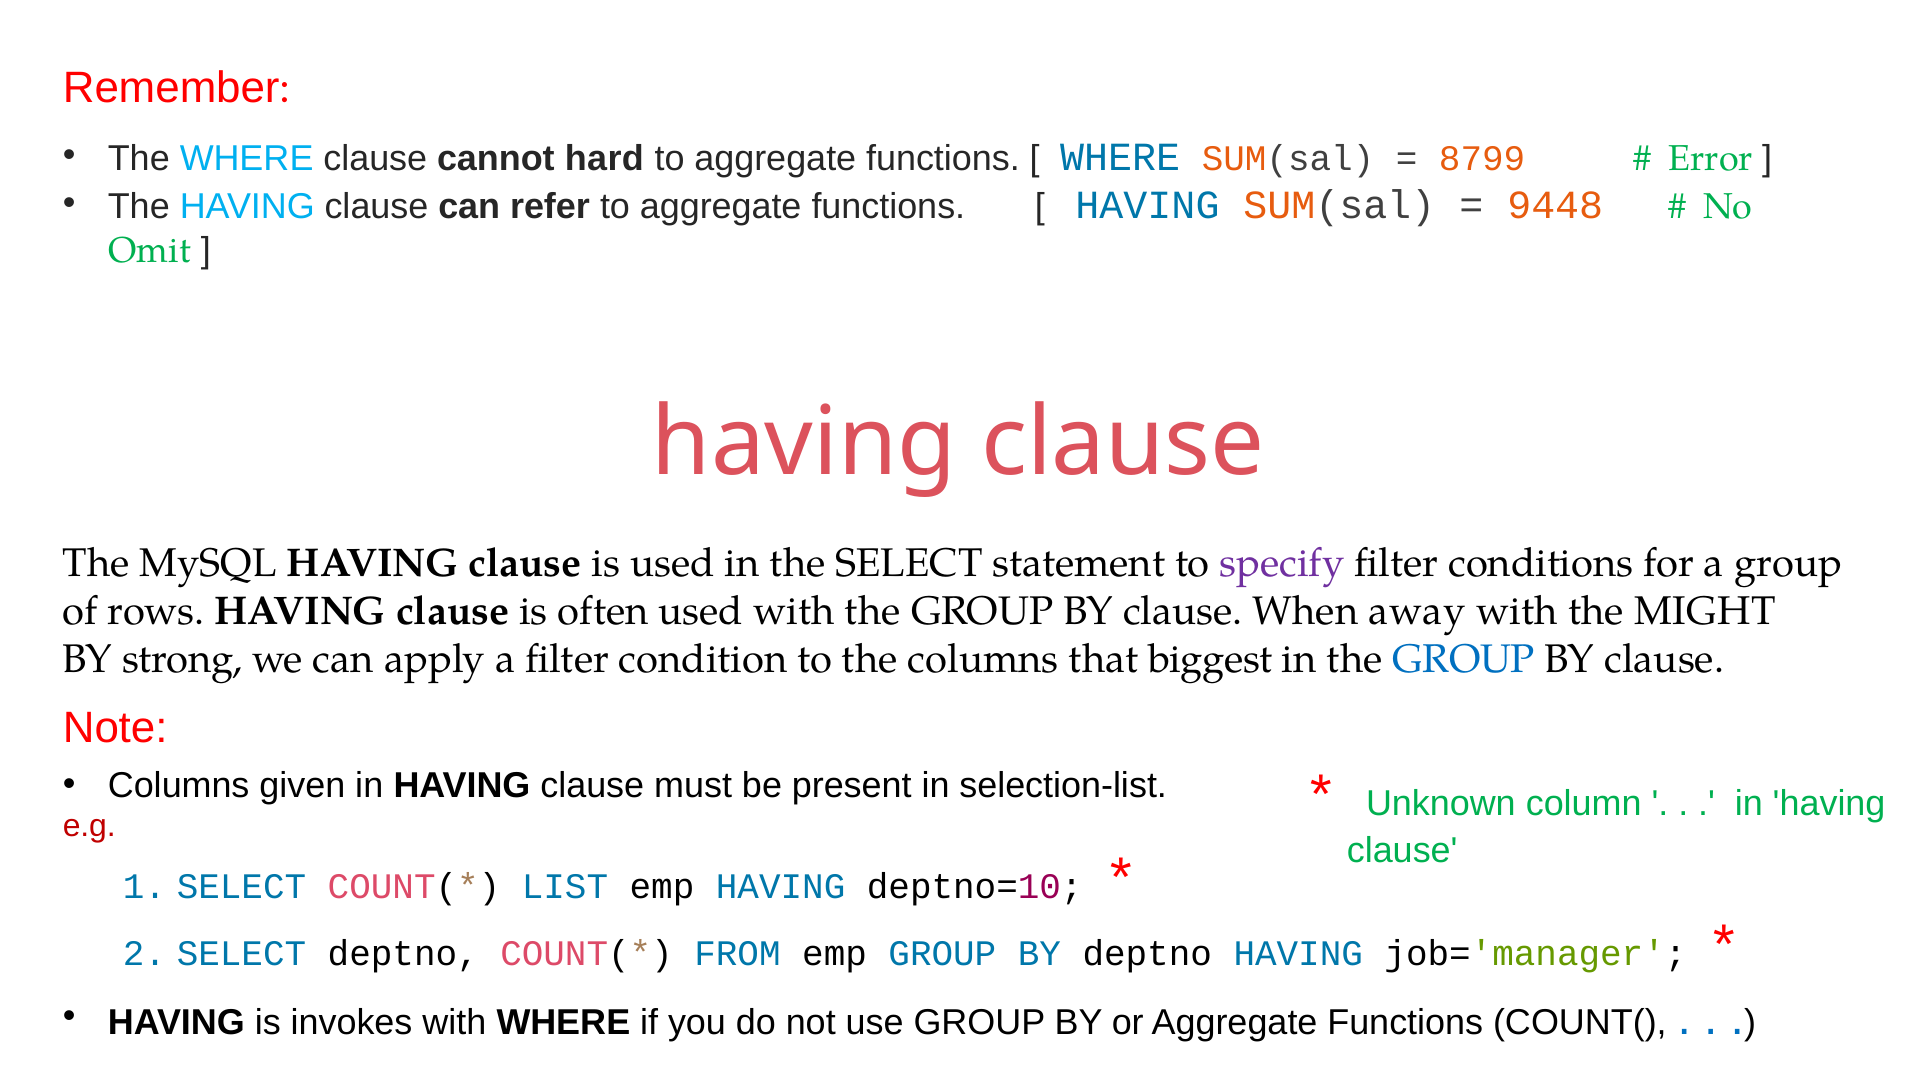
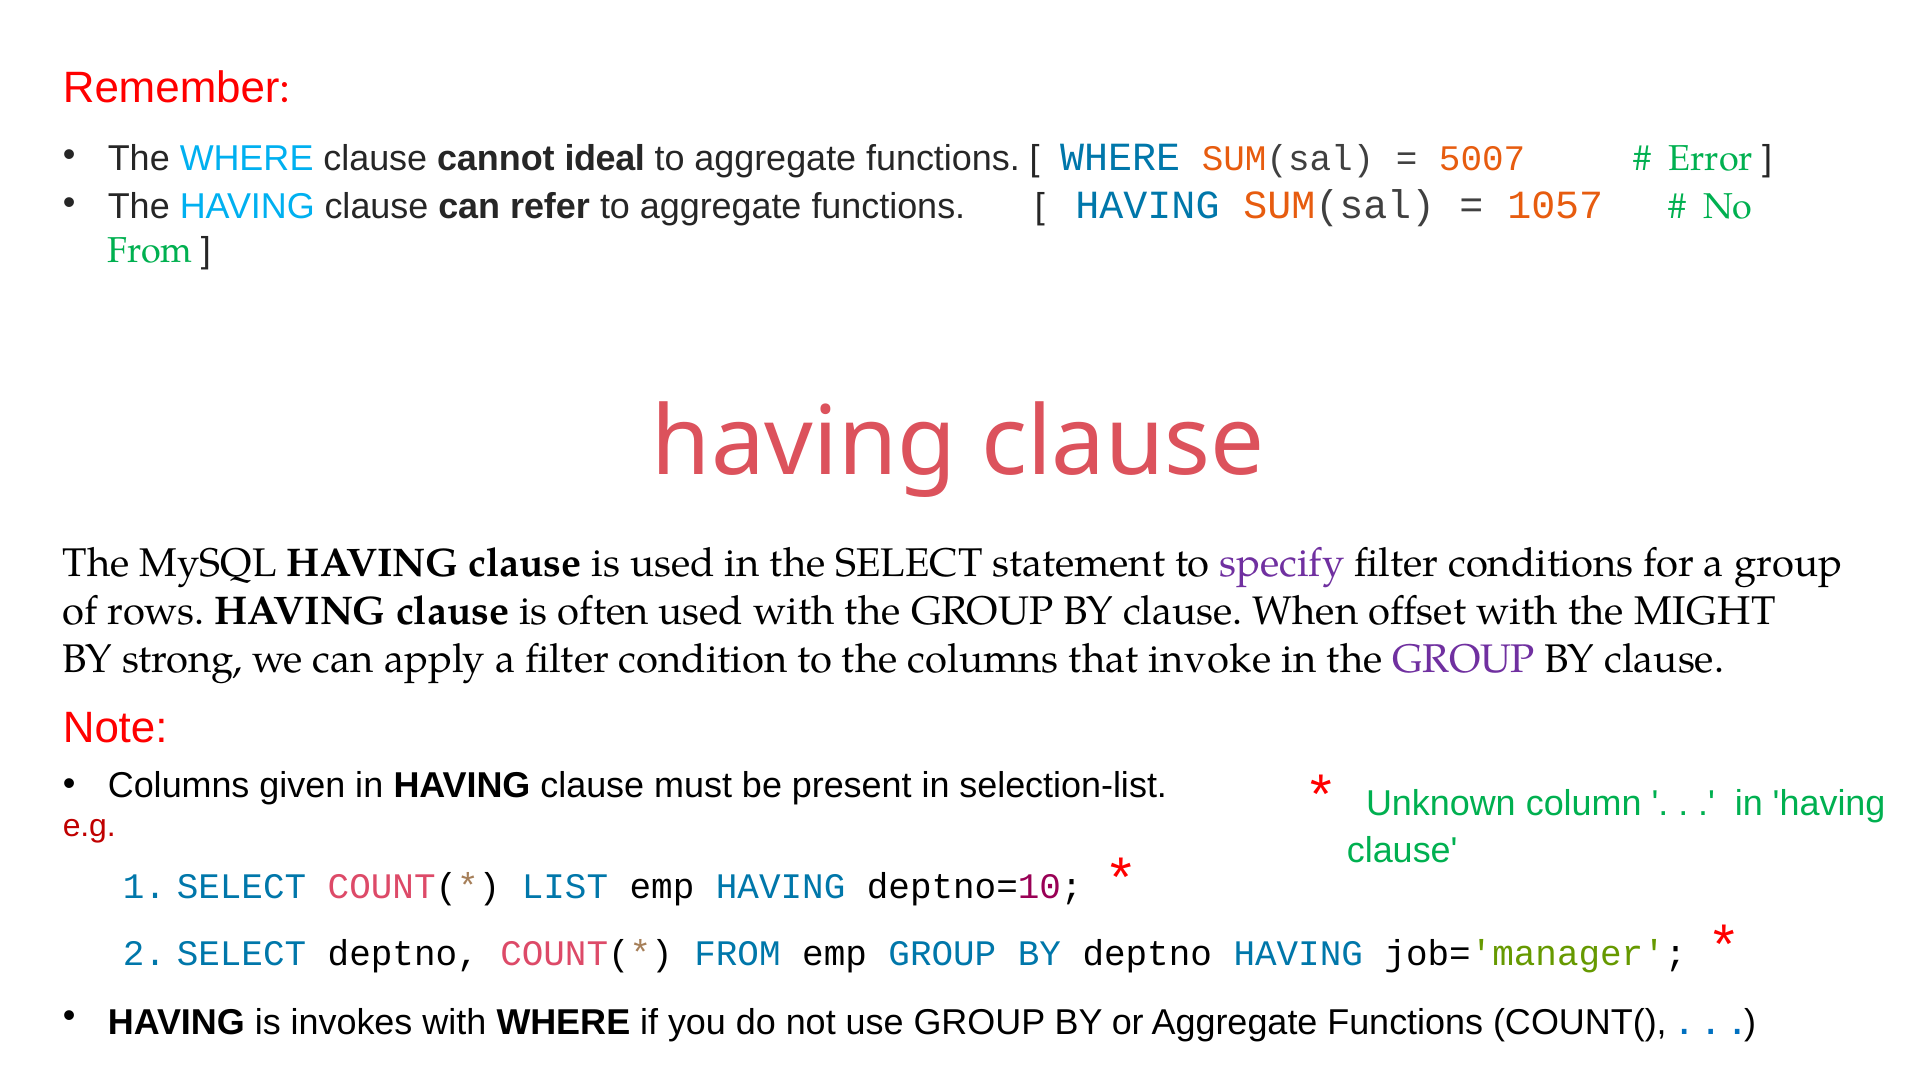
hard: hard -> ideal (605, 158)
8799: 8799 -> 5007 (1482, 158)
9448: 9448 -> 1057 (1555, 205)
Omit: Omit -> From (150, 250)
away: away -> offset (1417, 612)
biggest: biggest -> invoke (1210, 660)
GROUP colour: blue -> purple (1464, 660)
